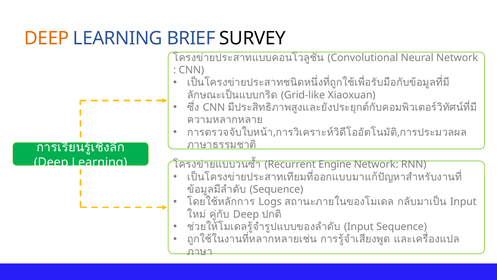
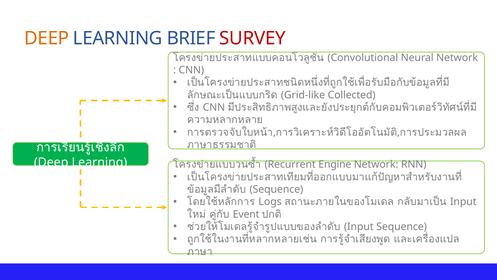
SURVEY colour: black -> red (253, 38)
Xiaoxuan: Xiaoxuan -> Collected (352, 95)
Deep: Deep -> Event (246, 214)
